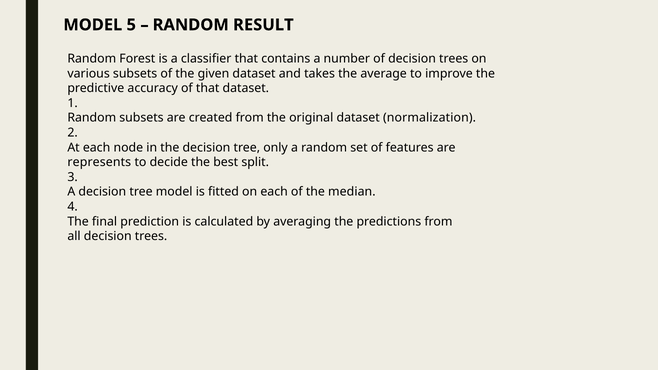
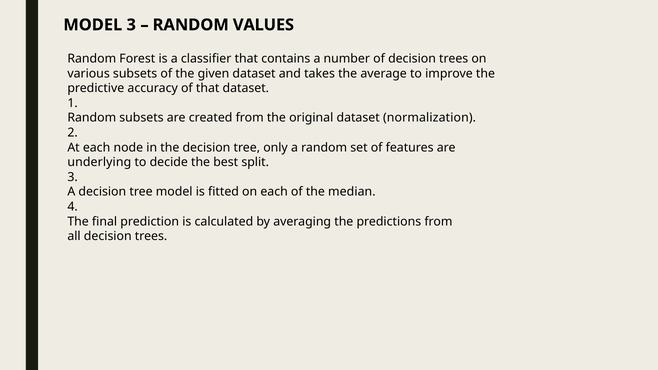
MODEL 5: 5 -> 3 (131, 25)
RESULT: RESULT -> VALUES (263, 25)
represents: represents -> underlying (99, 162)
